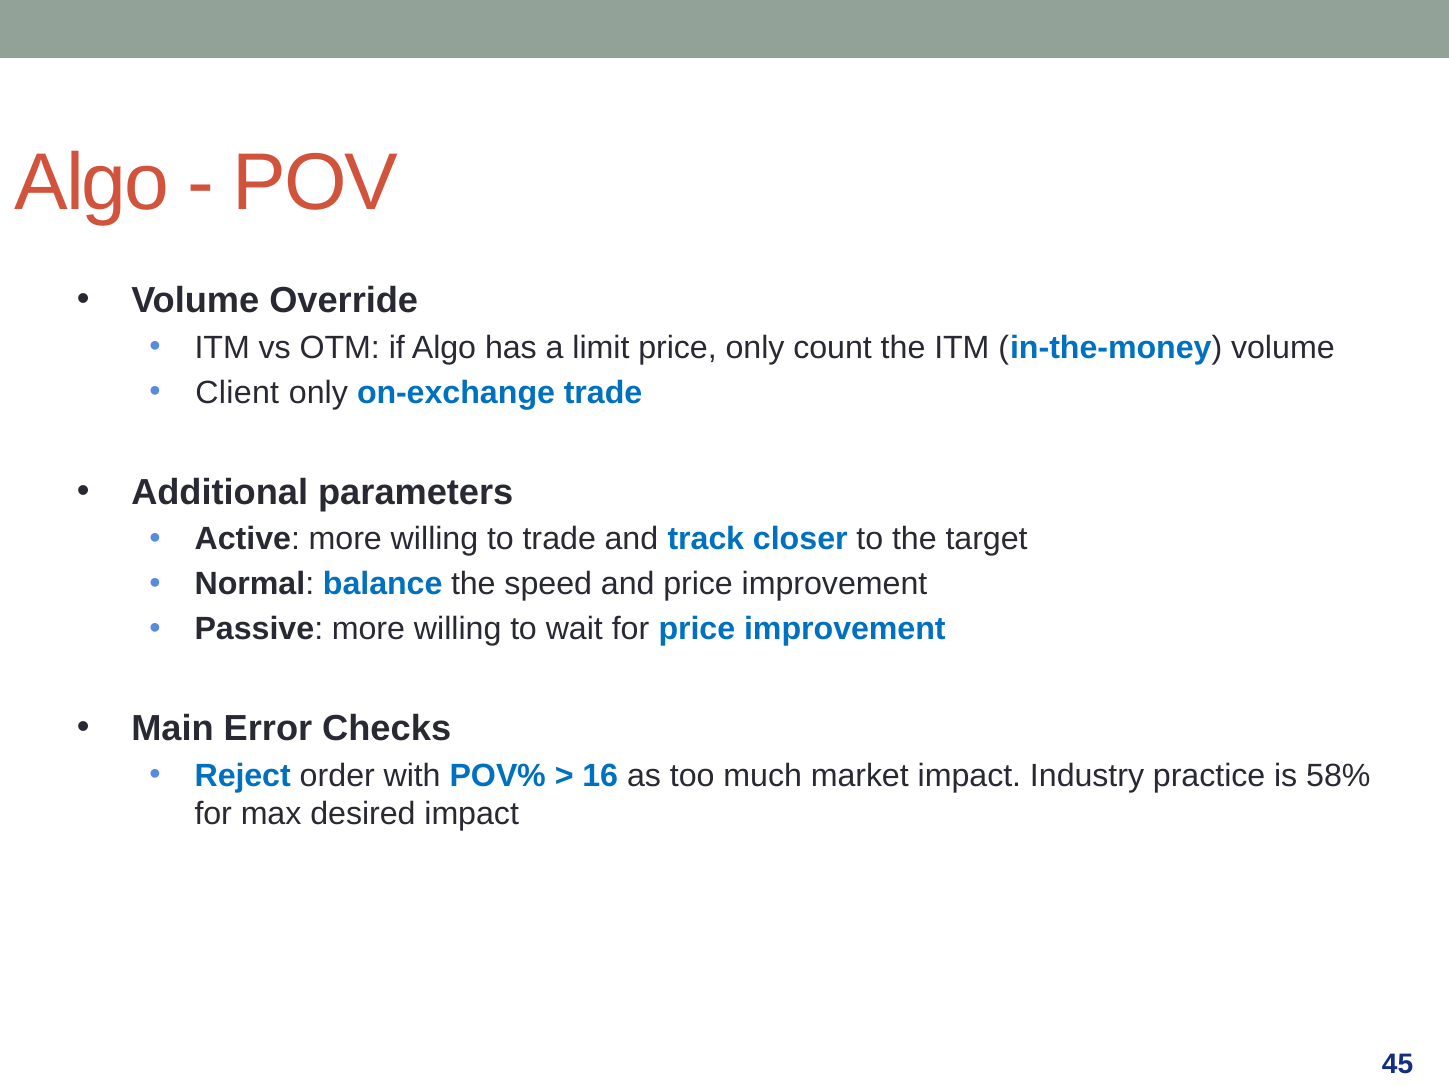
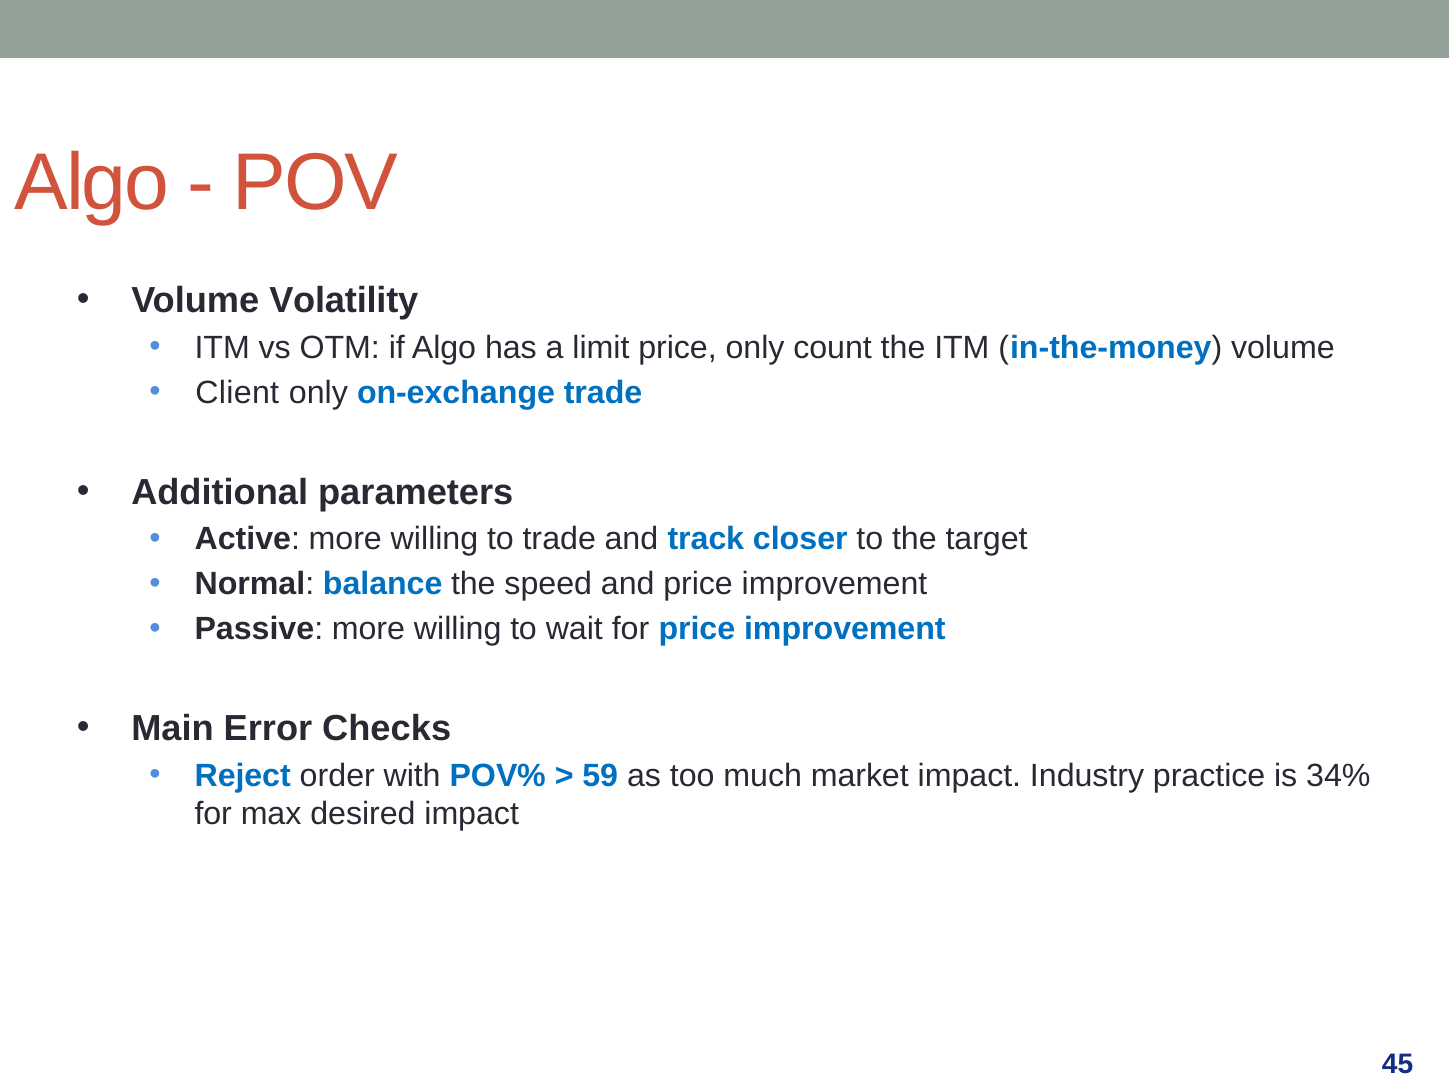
Override: Override -> Volatility (344, 301)
16: 16 -> 59 (600, 776)
58%: 58% -> 34% (1338, 776)
